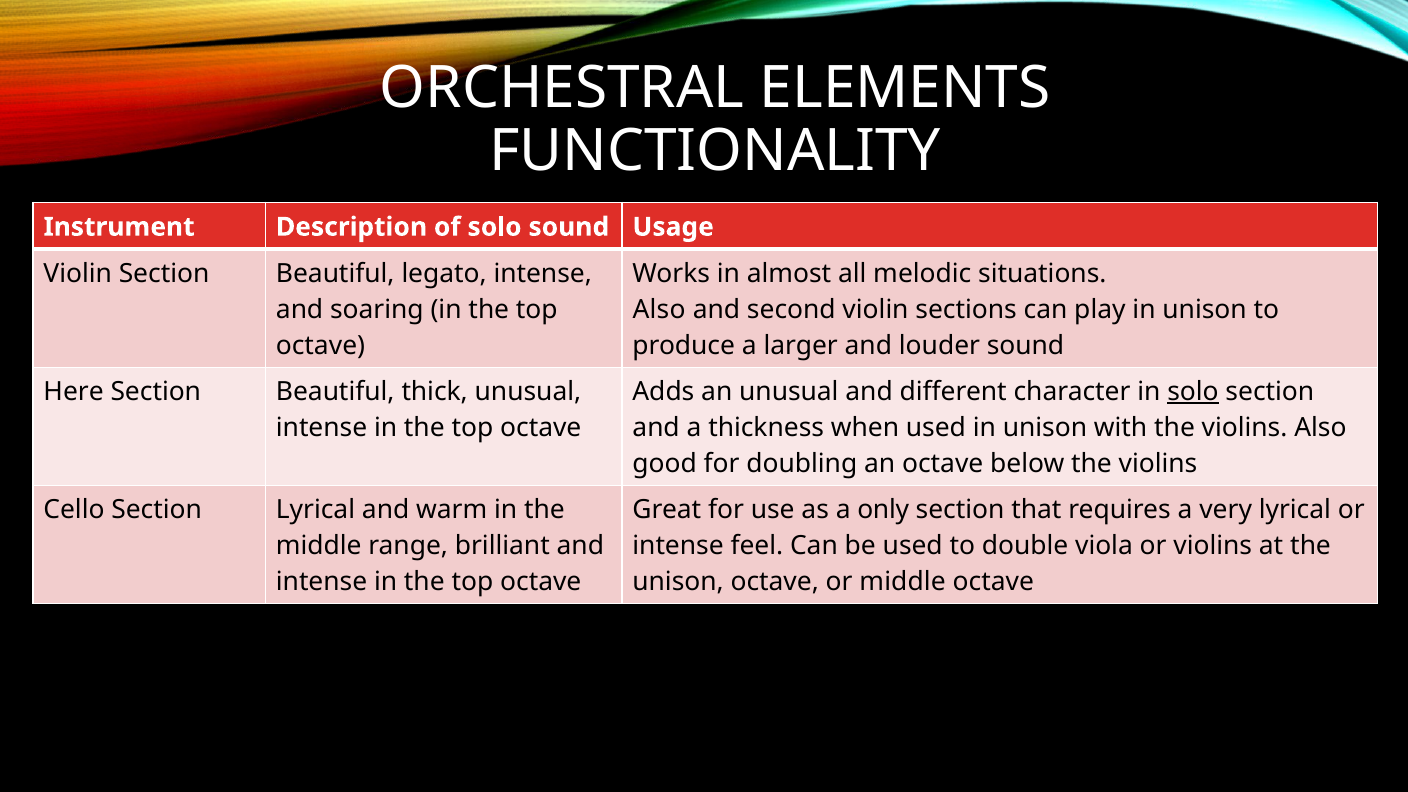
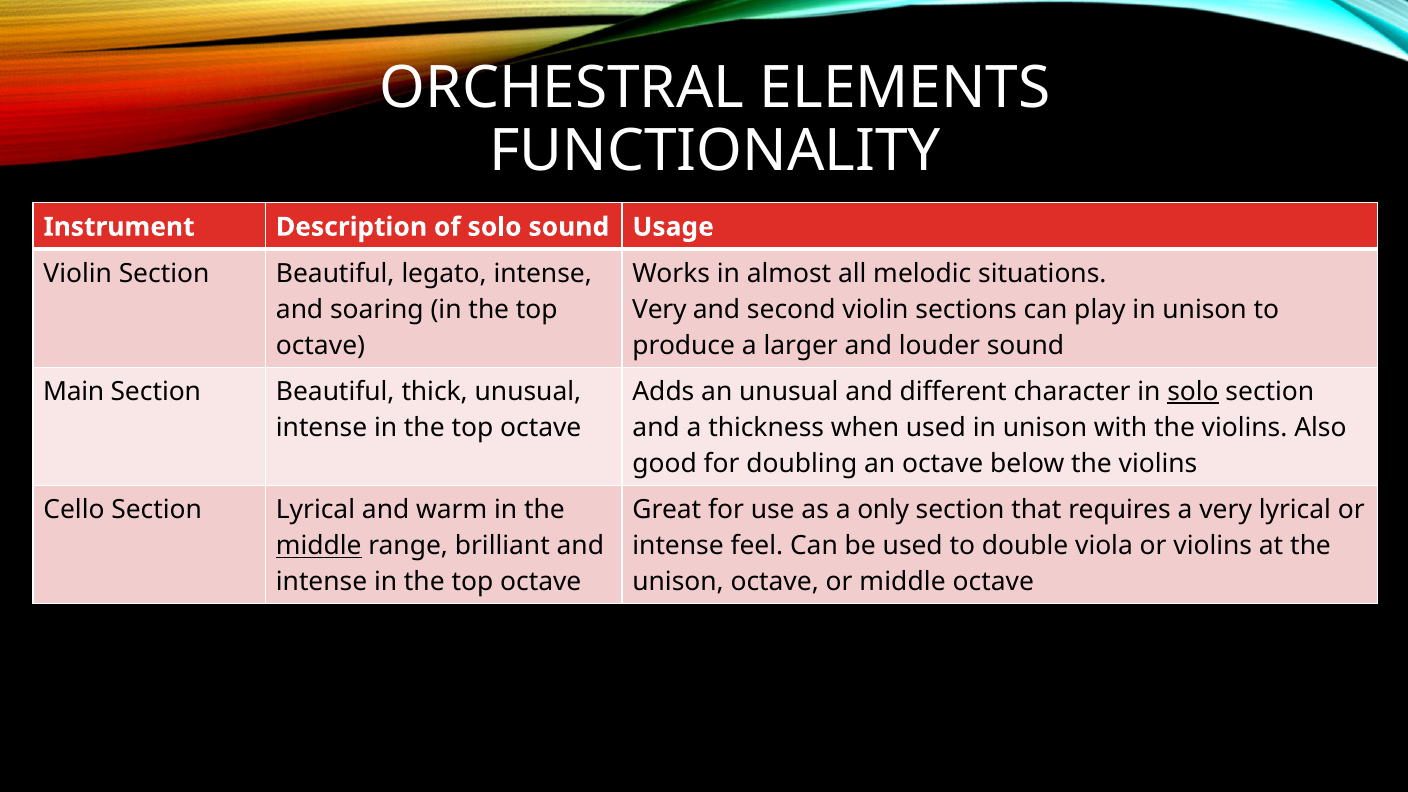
Also: Also -> Very (659, 309)
Here: Here -> Main (74, 392)
middle underline: none -> present (319, 546)
